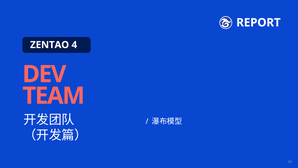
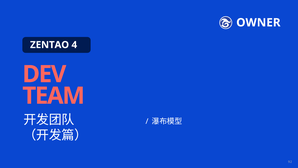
REPORT: REPORT -> OWNER (258, 23)
